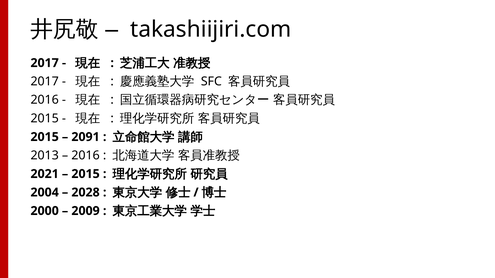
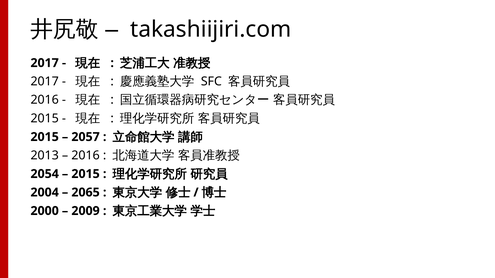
2091: 2091 -> 2057 (86, 137)
2021: 2021 -> 2054 (45, 174)
2028: 2028 -> 2065 (86, 193)
